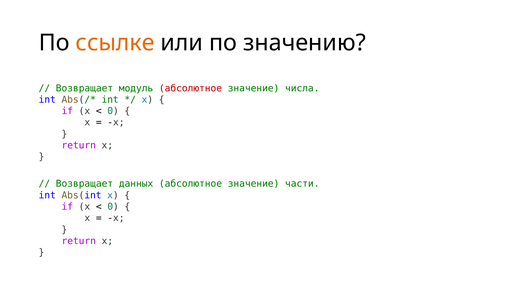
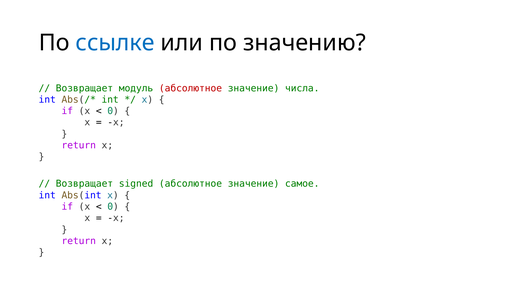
ссылке colour: orange -> blue (115, 43)
данных: данных -> signed (136, 184)
части: части -> самое (302, 184)
